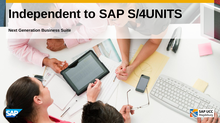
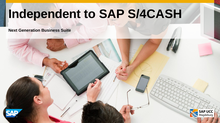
S/4UNITS: S/4UNITS -> S/4CASH (155, 14)
